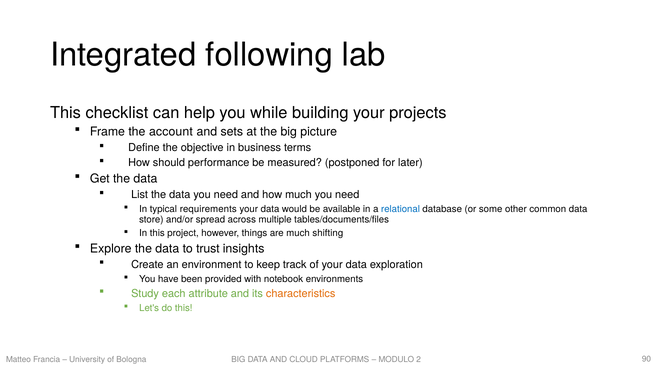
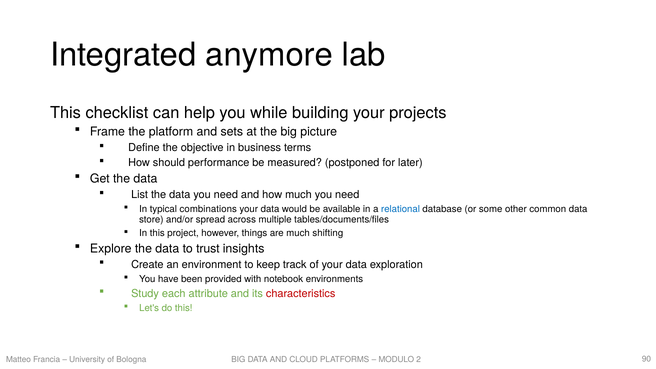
following: following -> anymore (269, 55)
account: account -> platform (171, 132)
requirements: requirements -> combinations (208, 209)
characteristics colour: orange -> red (301, 293)
